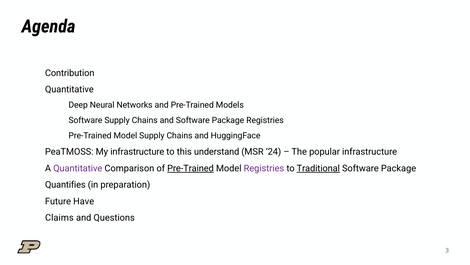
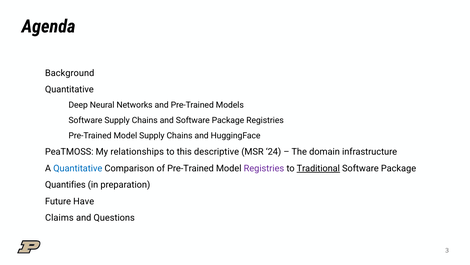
Contribution: Contribution -> Background (70, 73)
My infrastructure: infrastructure -> relationships (137, 152)
understand: understand -> descriptive (217, 152)
popular: popular -> domain (325, 152)
Quantitative colour: purple -> blue (78, 168)
Pre-Trained underline: present -> none (191, 168)
